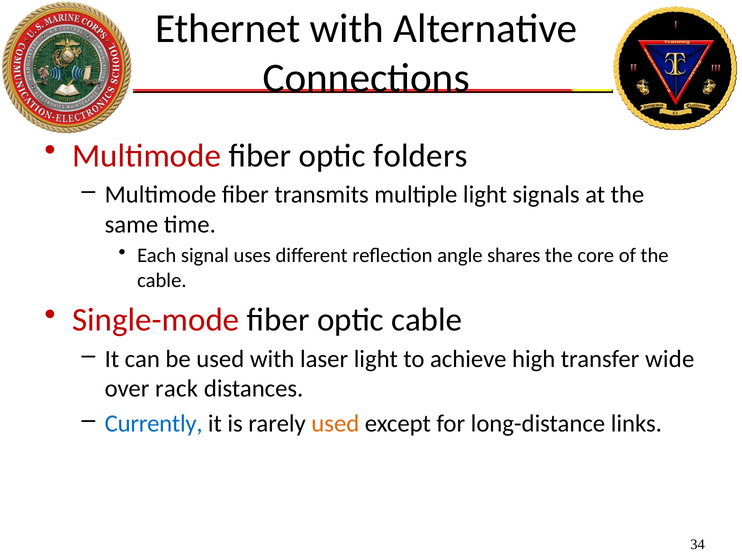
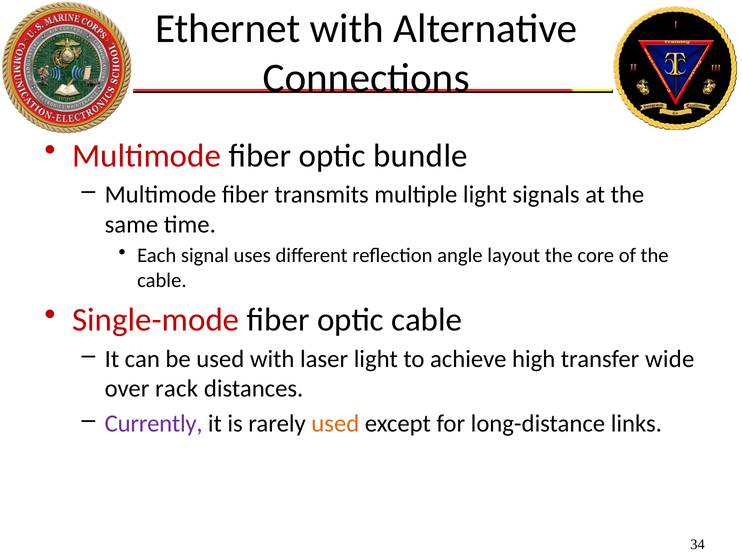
folders: folders -> bundle (420, 156)
shares: shares -> layout (514, 255)
Currently colour: blue -> purple (154, 423)
